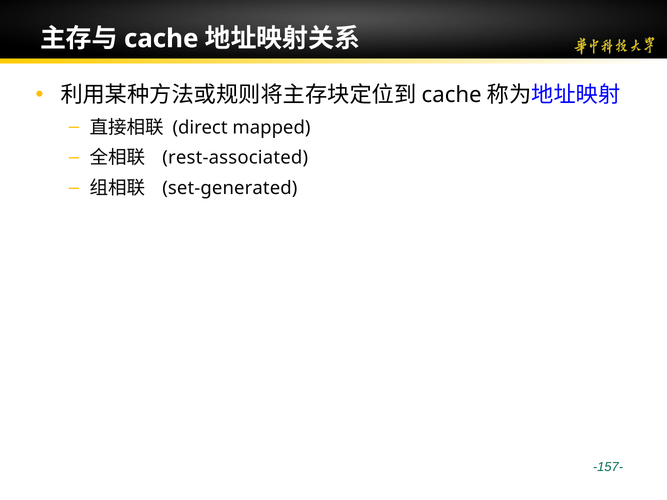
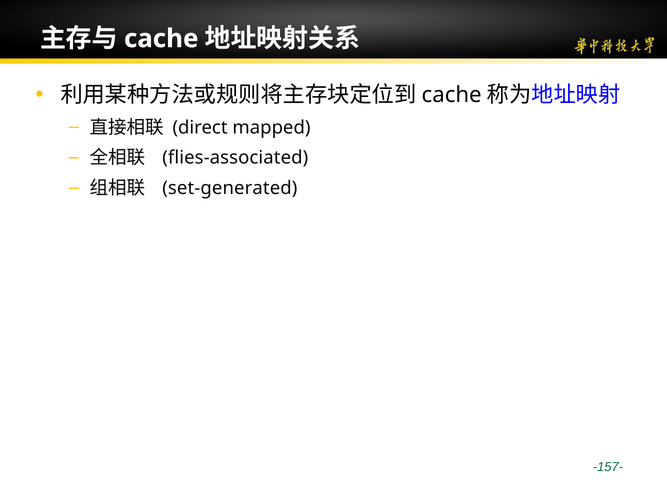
rest-associated: rest-associated -> flies-associated (235, 158)
